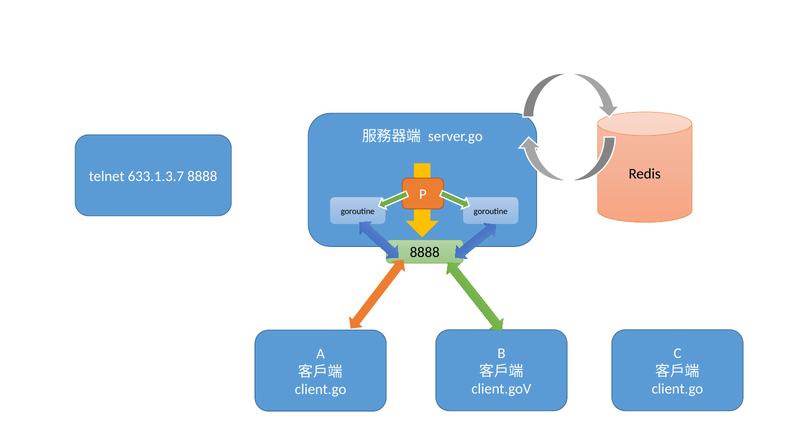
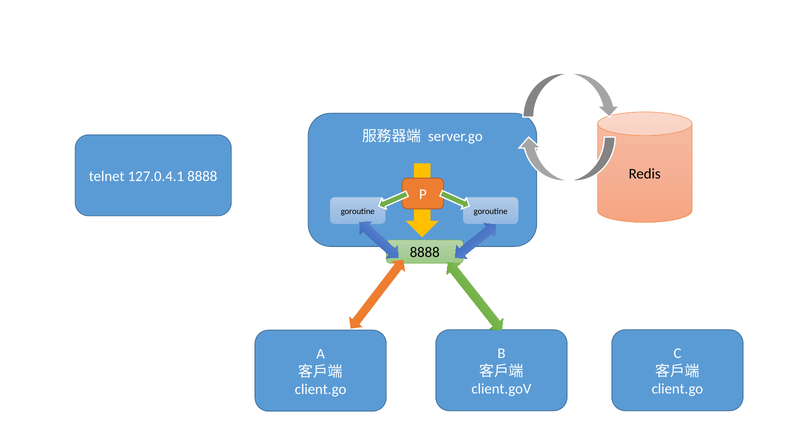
633.1.3.7: 633.1.3.7 -> 127.0.4.1 (156, 176)
